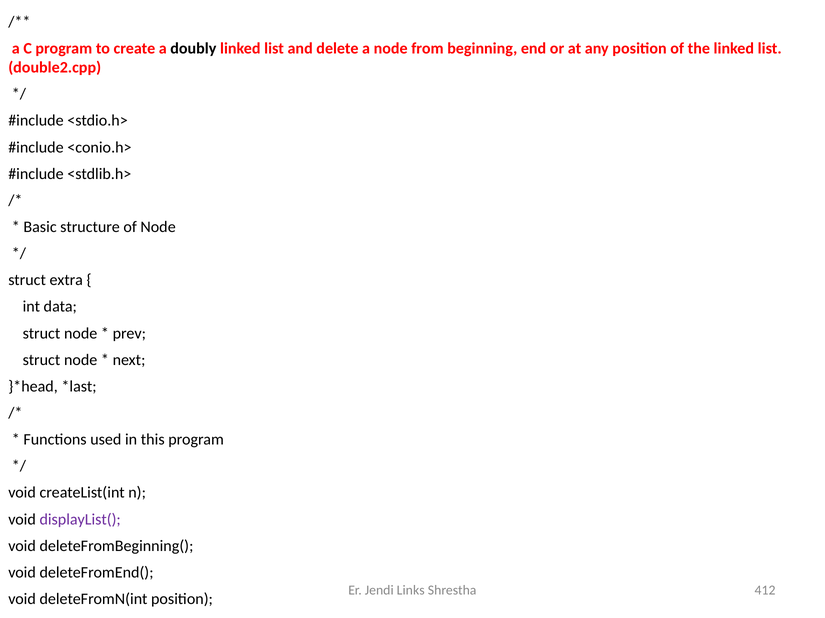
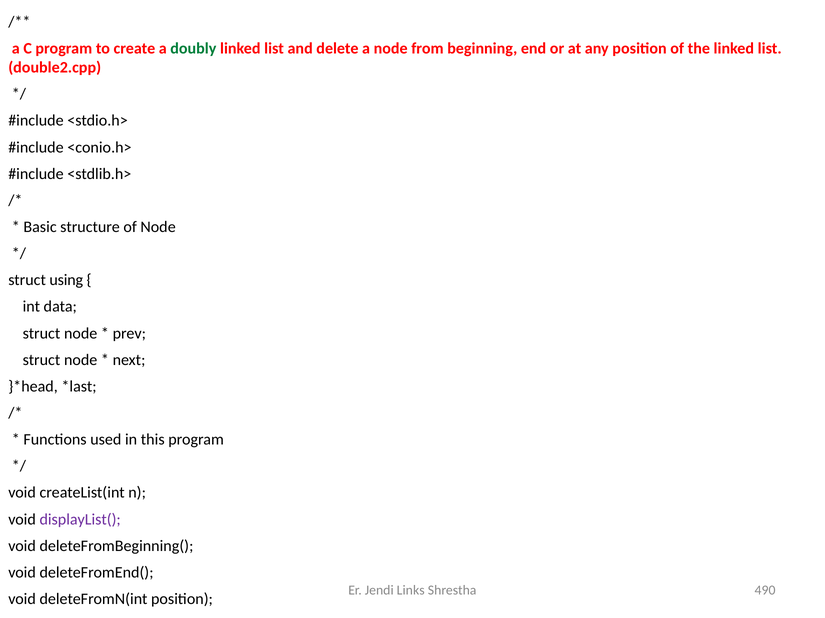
doubly colour: black -> green (193, 48)
extra: extra -> using (66, 280)
412: 412 -> 490 (765, 591)
